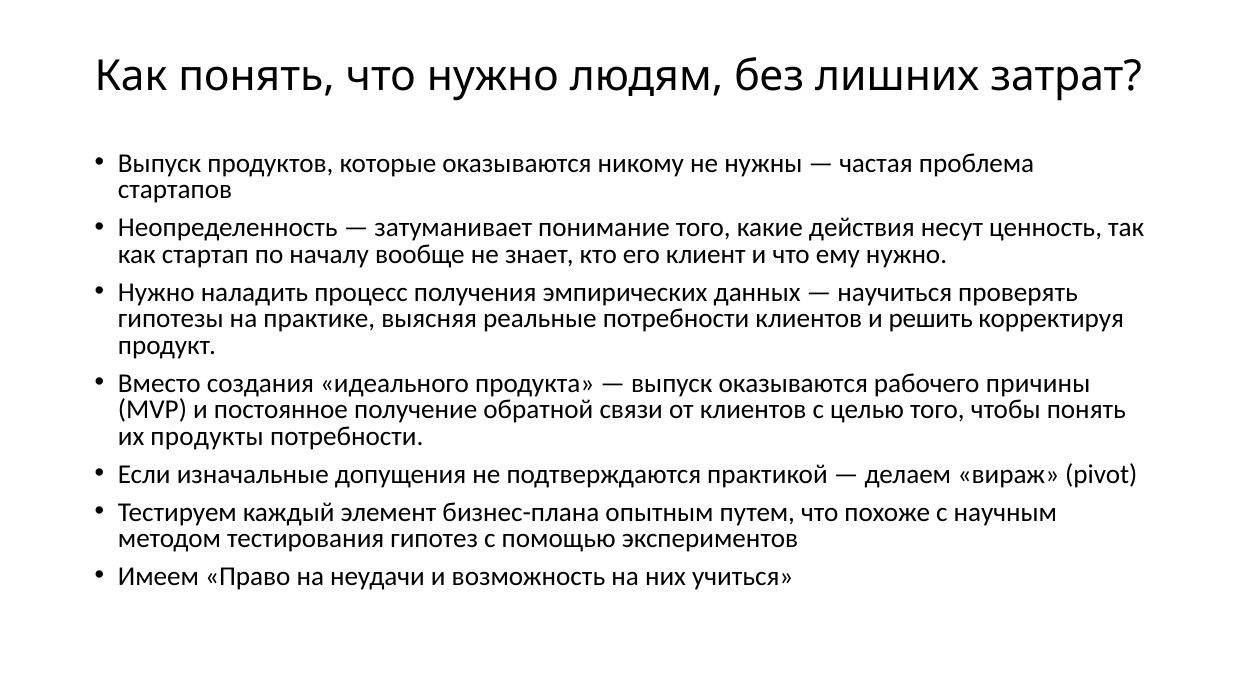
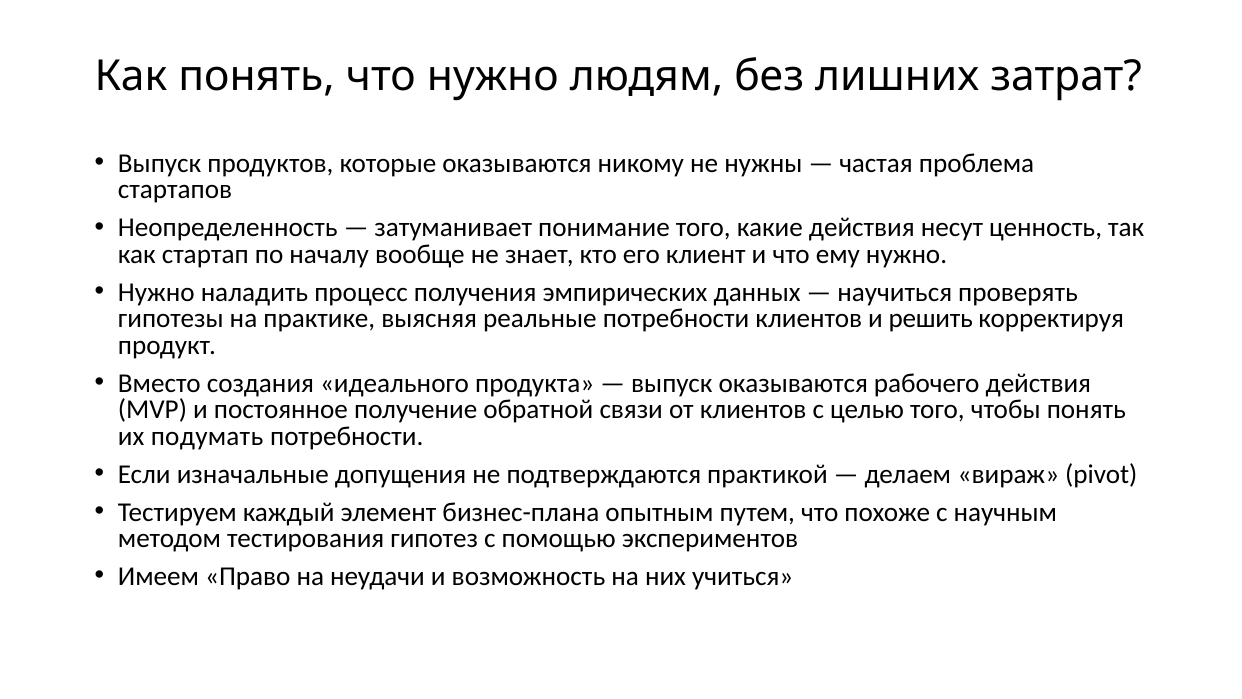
рабочего причины: причины -> действия (1038, 383)
продукты: продукты -> подумать (207, 436)
